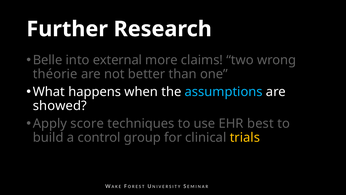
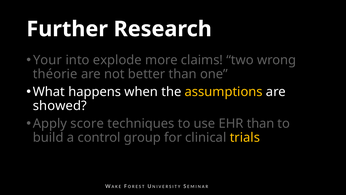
Belle: Belle -> Your (48, 60)
external: external -> explode (117, 60)
assumptions colour: light blue -> yellow (224, 92)
EHR best: best -> than (261, 123)
